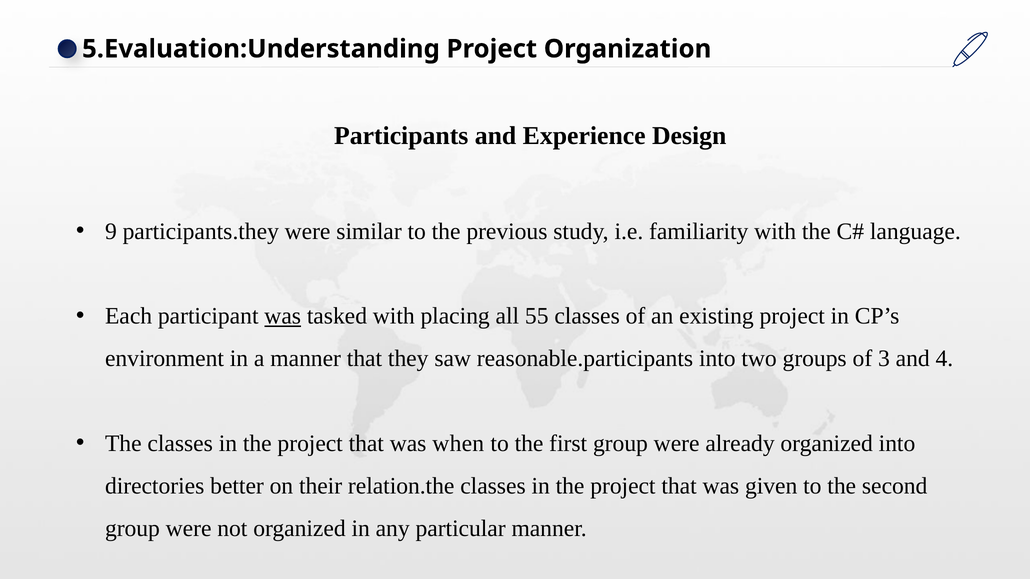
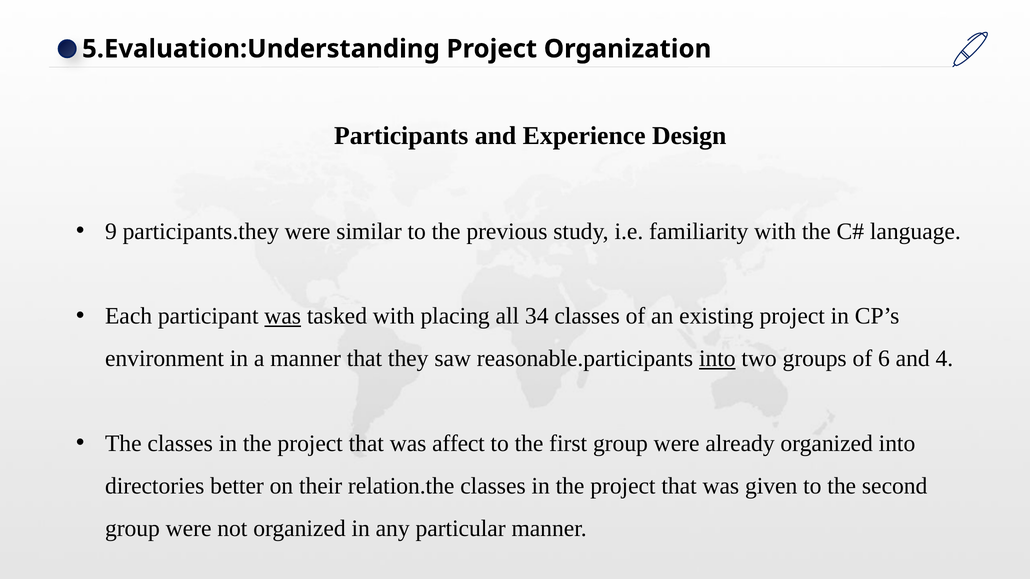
55: 55 -> 34 (537, 316)
into underline: none -> present (717, 359)
3: 3 -> 6 (884, 359)
when: when -> affect (458, 444)
